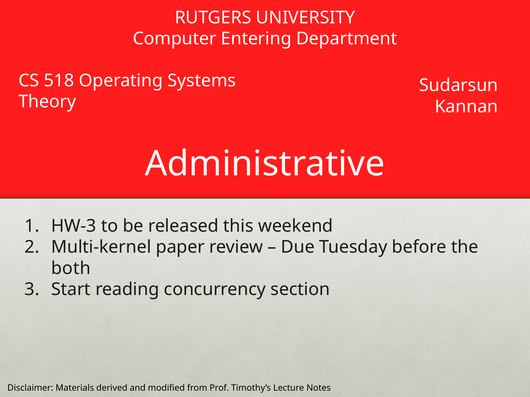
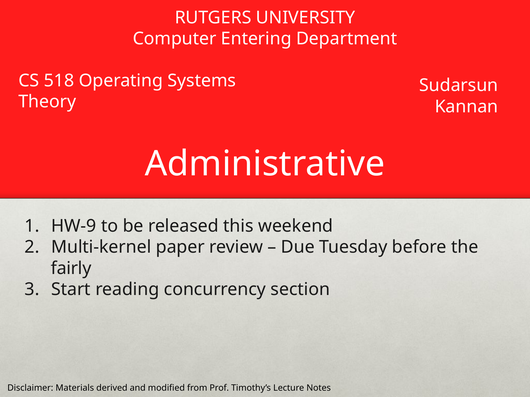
HW-3: HW-3 -> HW-9 (74, 226)
both: both -> fairly (71, 269)
